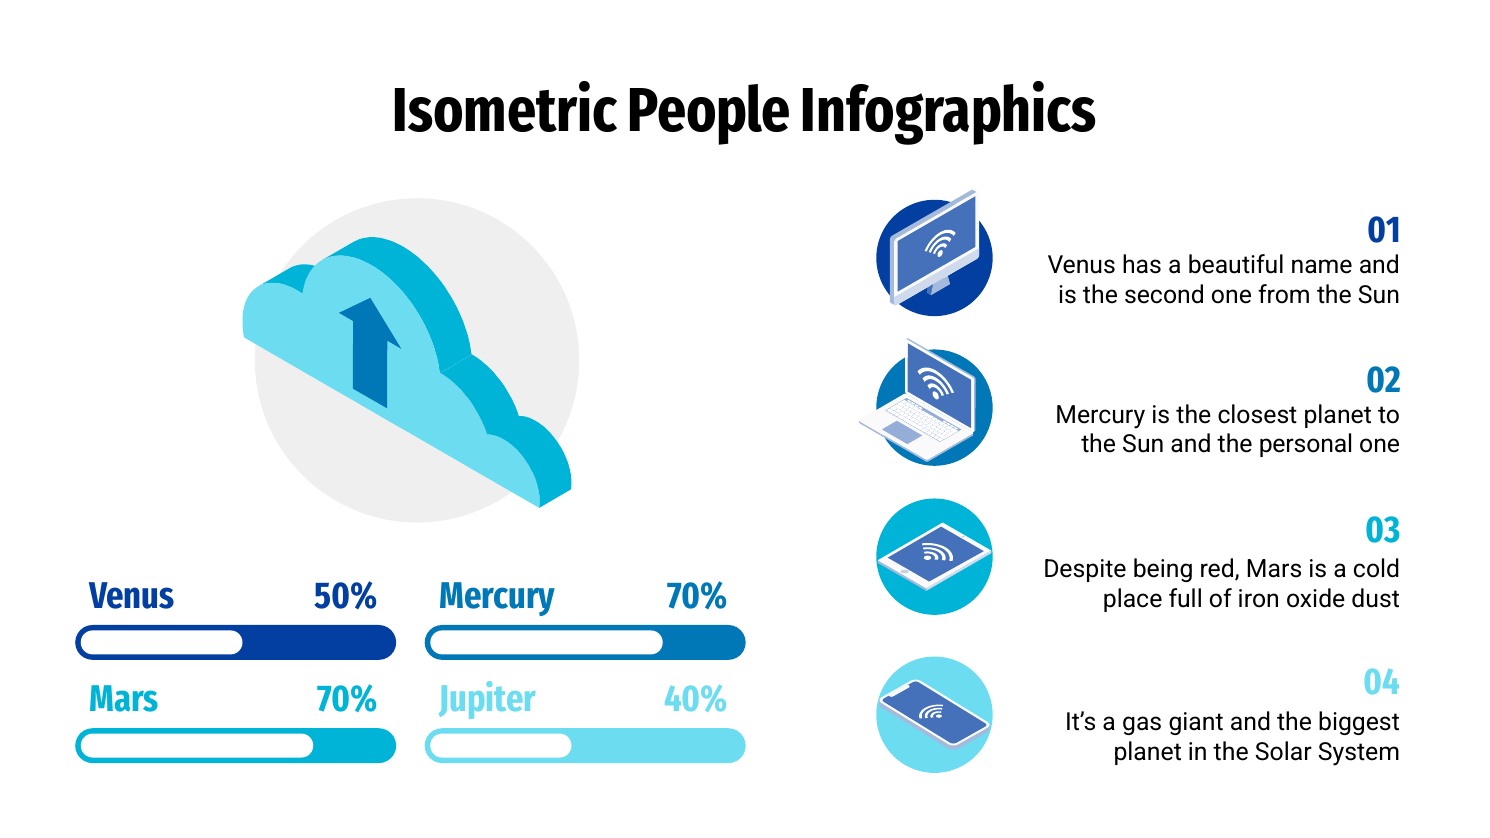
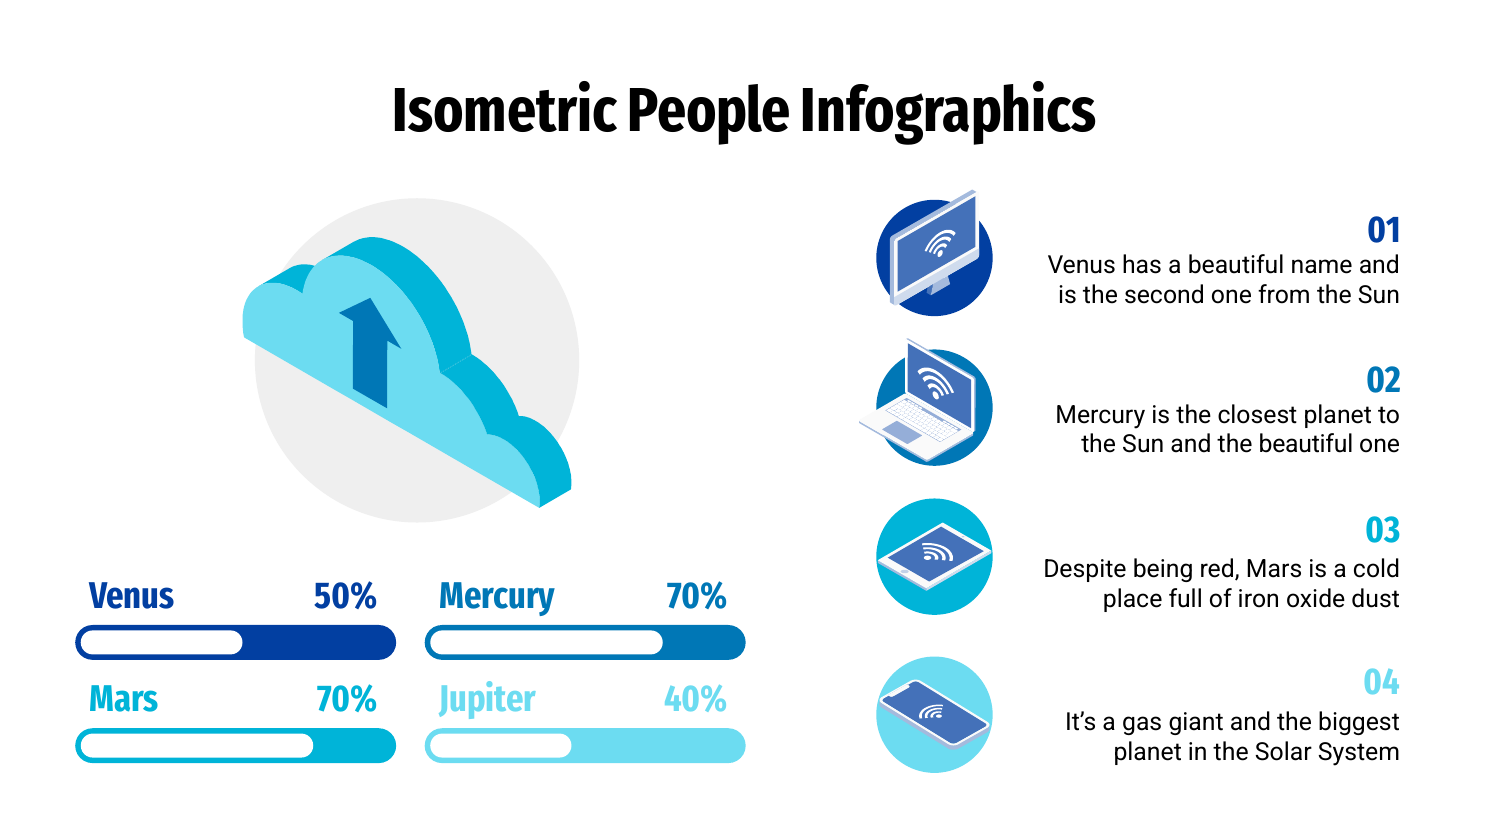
the personal: personal -> beautiful (1306, 445)
